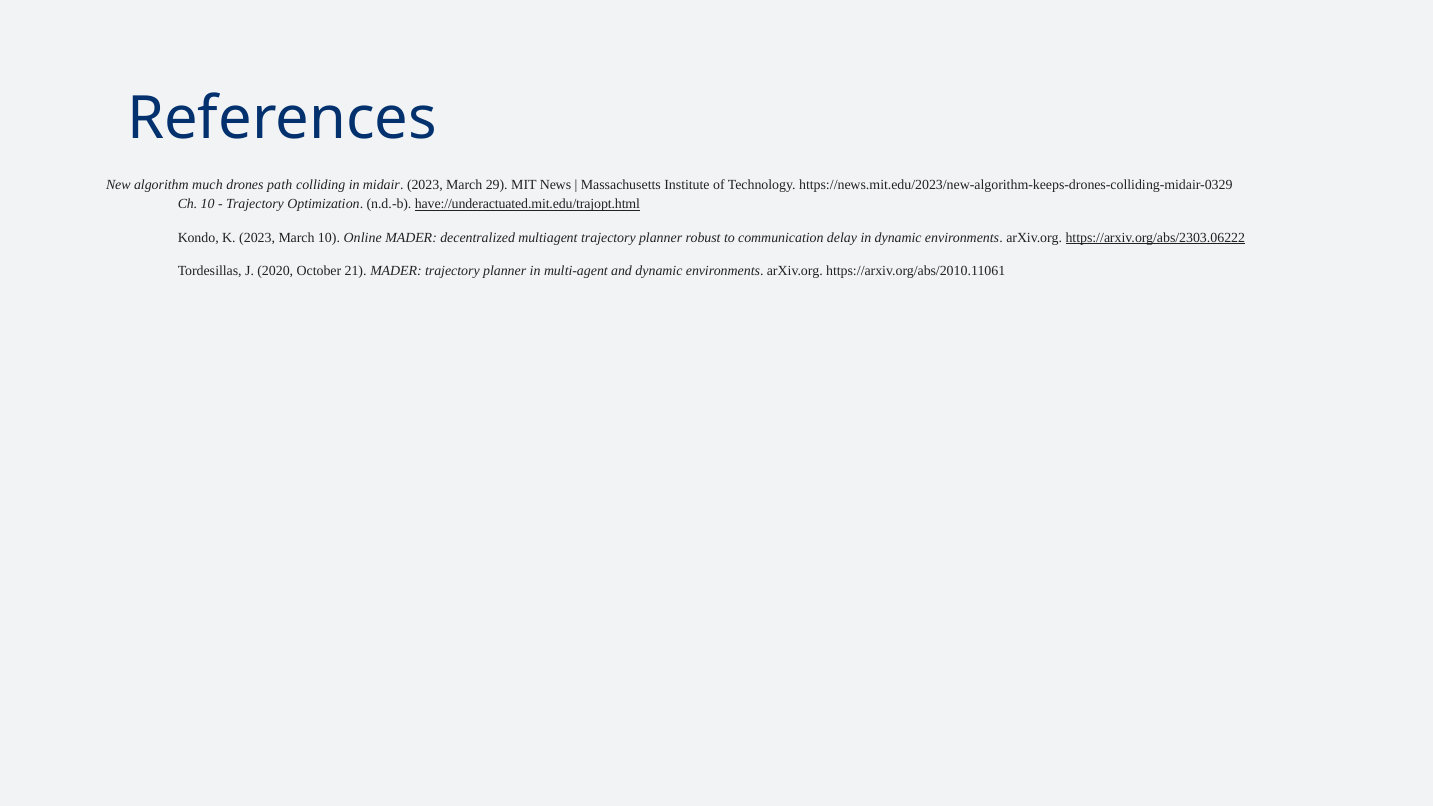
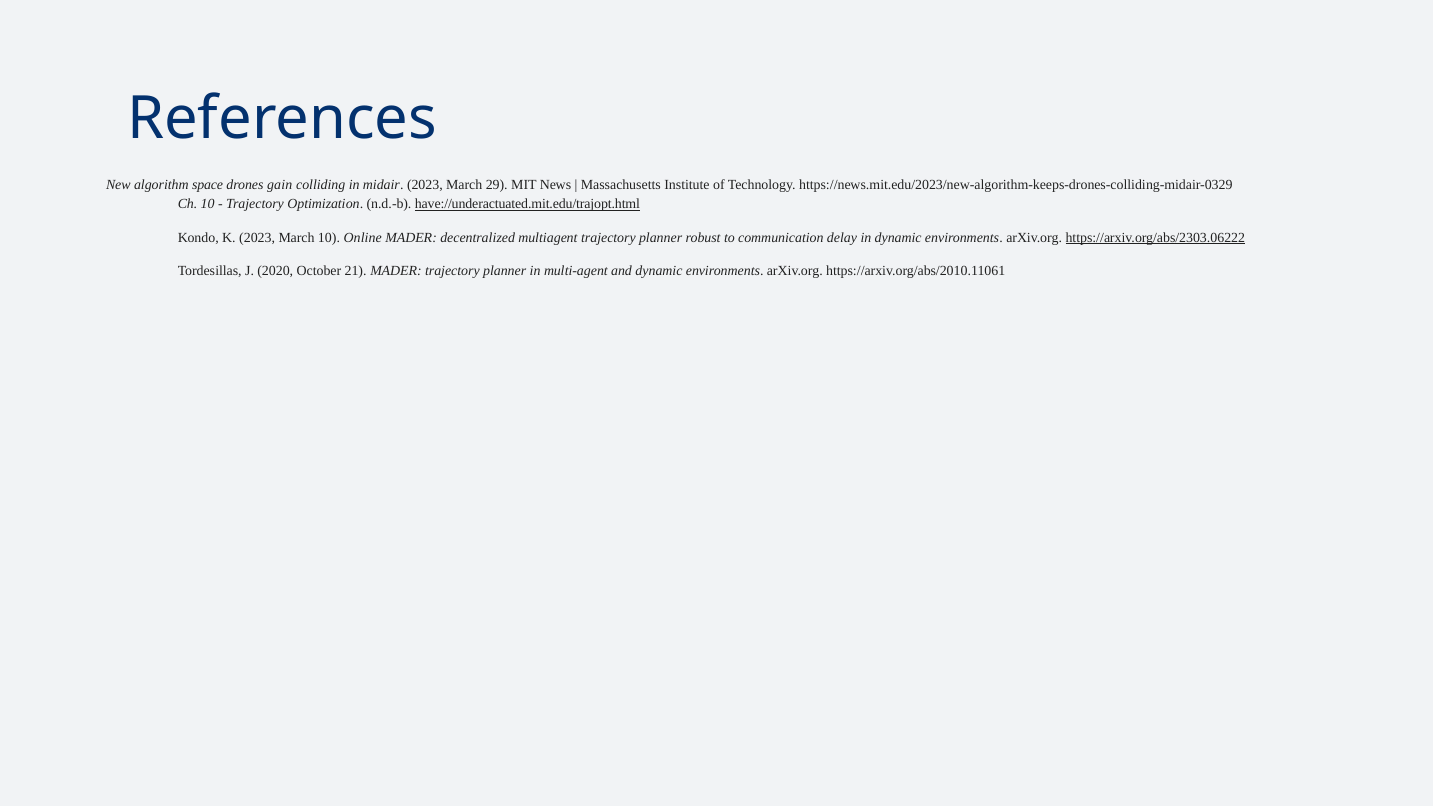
much: much -> space (208, 185)
path: path -> gain (280, 185)
